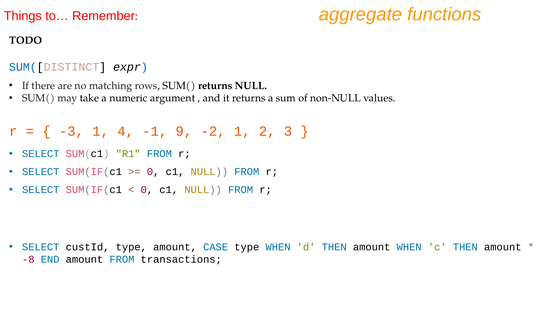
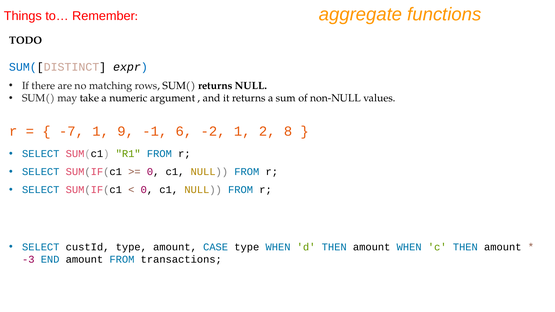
-3: -3 -> -7 (71, 131)
4: 4 -> 9 (126, 131)
9: 9 -> 6 (184, 131)
3: 3 -> 8 (288, 131)
-8: -8 -> -3 (28, 260)
